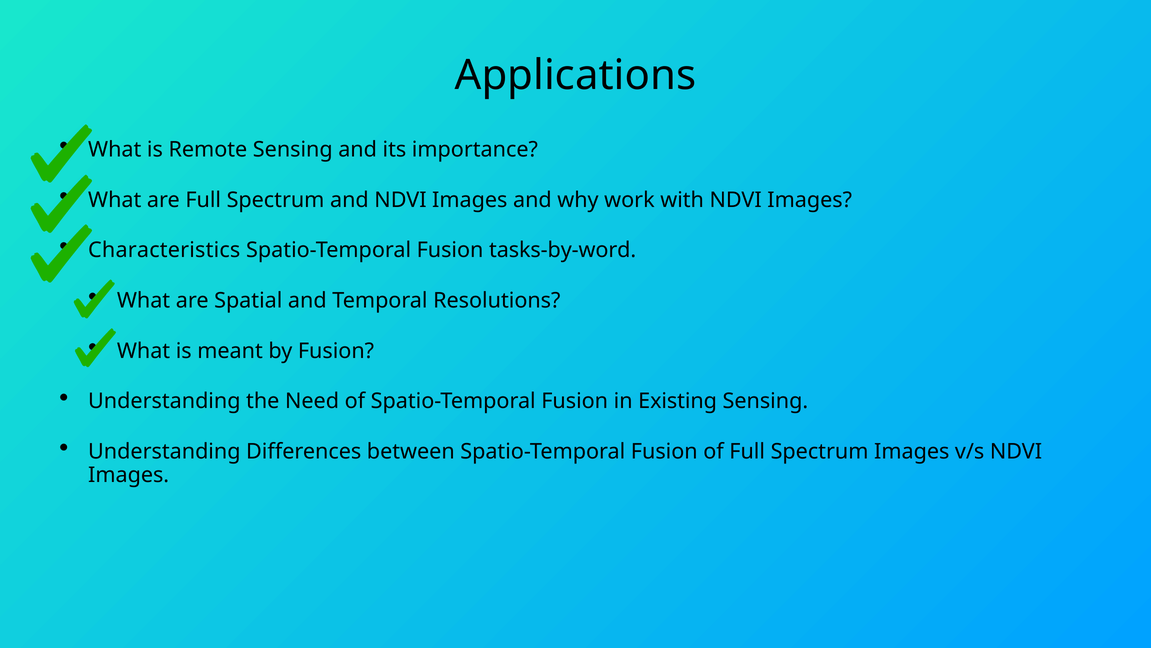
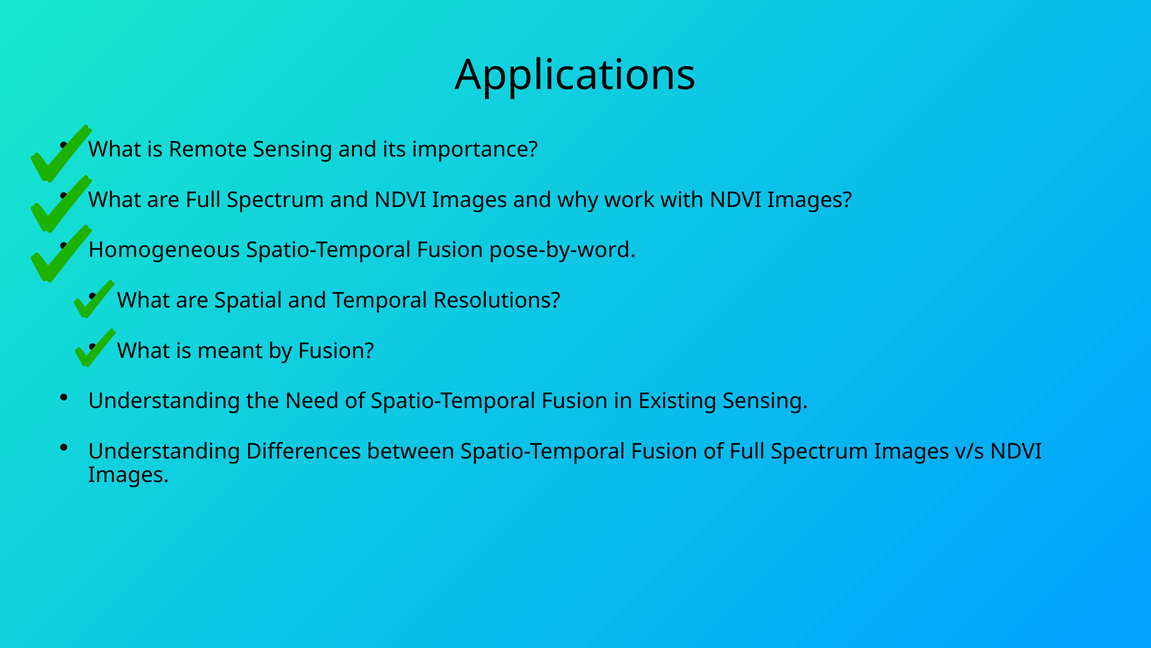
Characteristics: Characteristics -> Homogeneous (164, 250)
tasks-by-word: tasks-by-word -> pose-by-word (563, 250)
